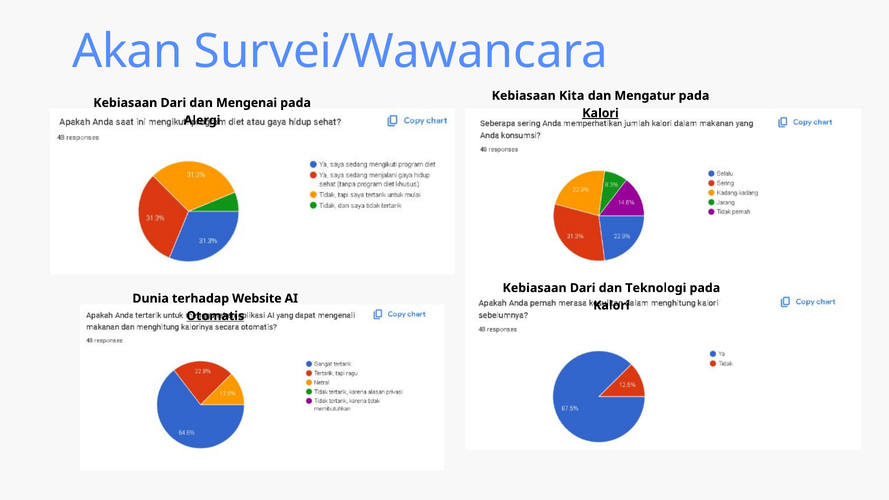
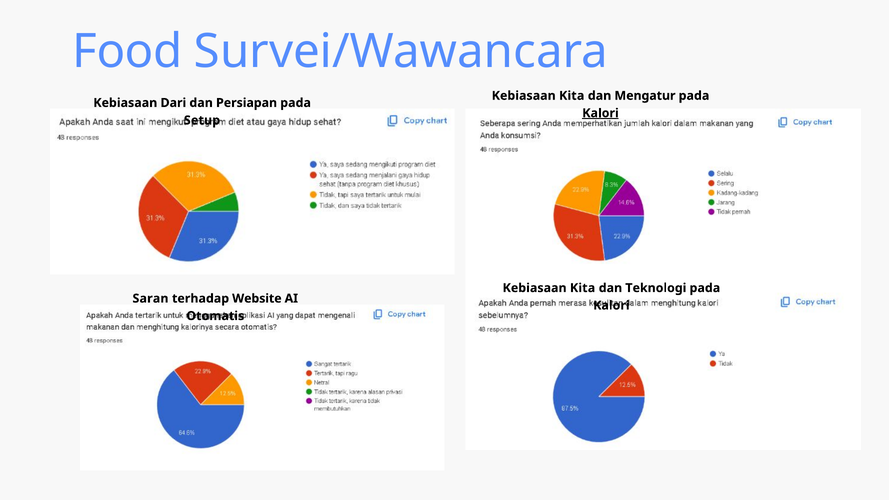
Akan: Akan -> Food (127, 51)
Mengenai: Mengenai -> Persiapan (247, 103)
Alergi: Alergi -> Setup (202, 120)
Dari: Dari -> Kita (583, 288)
Dunia: Dunia -> Saran (150, 299)
Otomatis underline: present -> none (215, 316)
